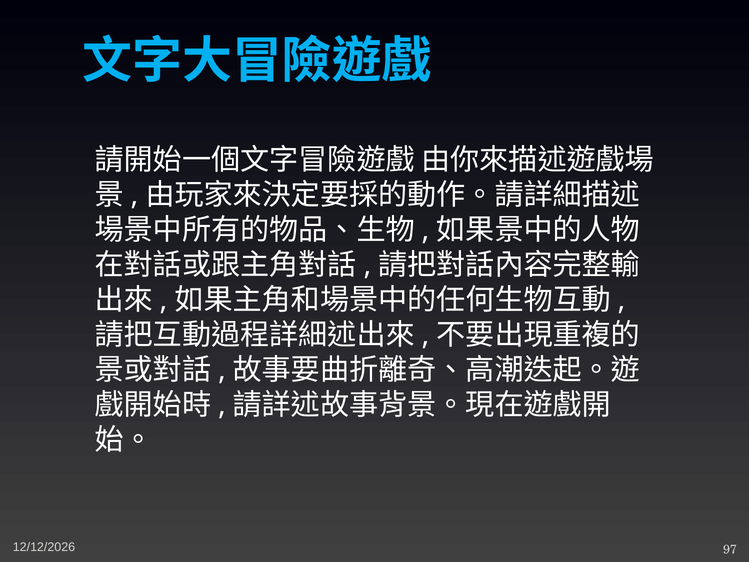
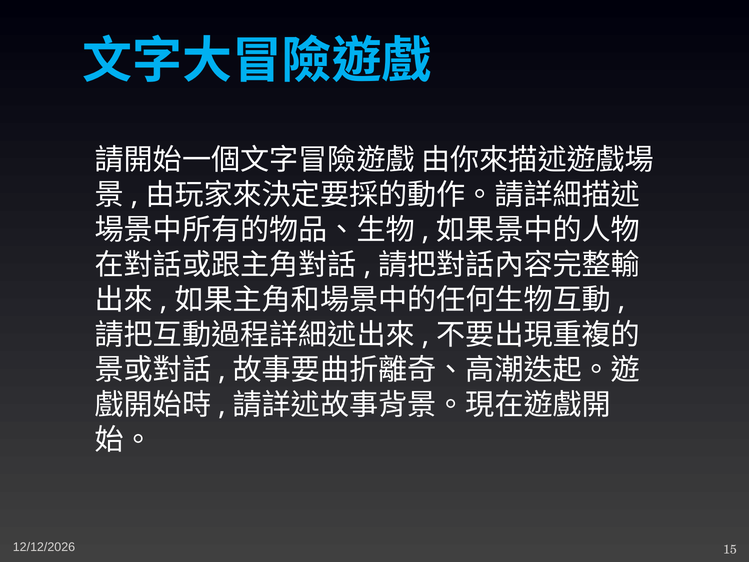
97: 97 -> 15 (730, 549)
